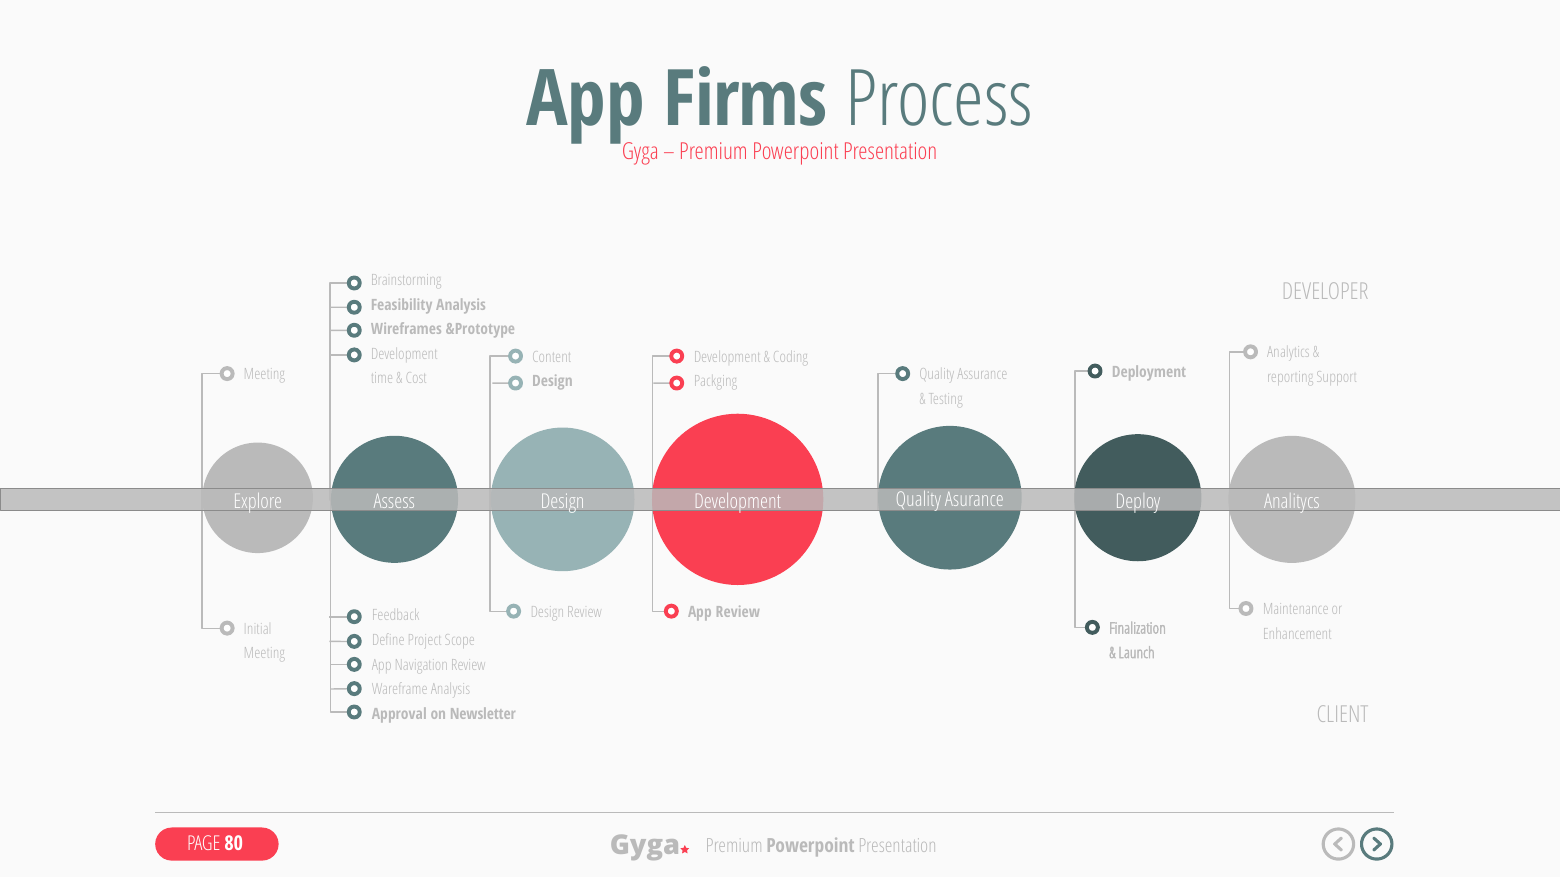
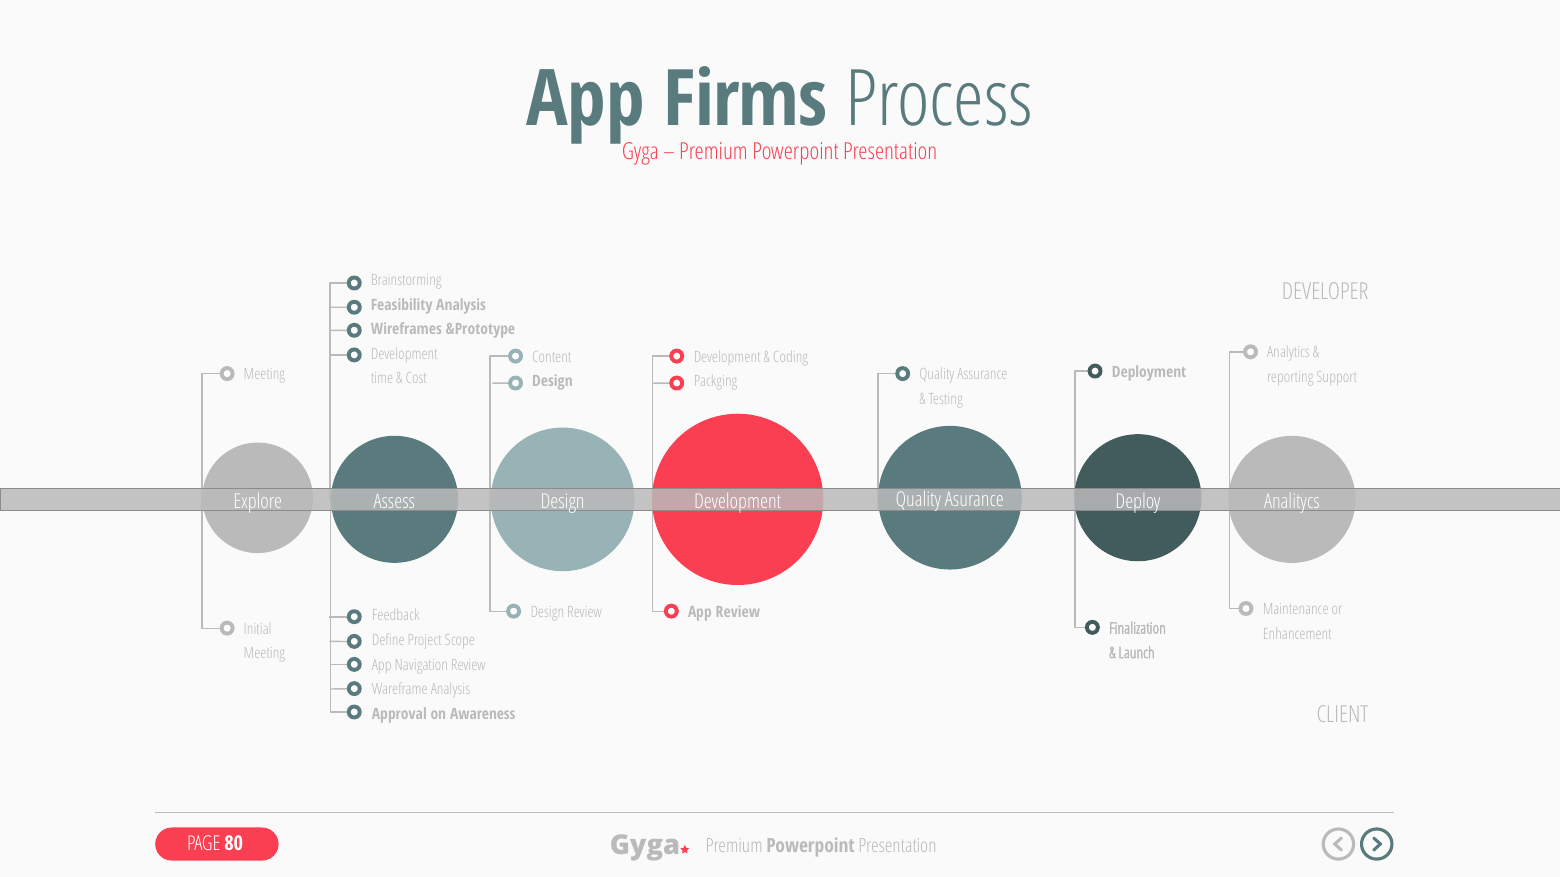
Newsletter: Newsletter -> Awareness (483, 714)
